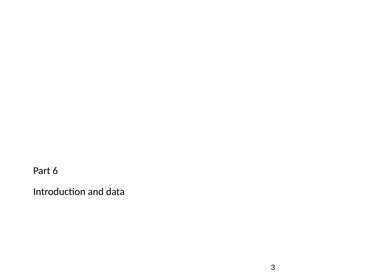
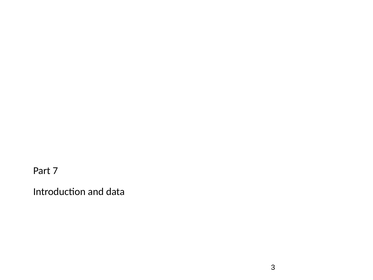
6: 6 -> 7 (55, 171)
